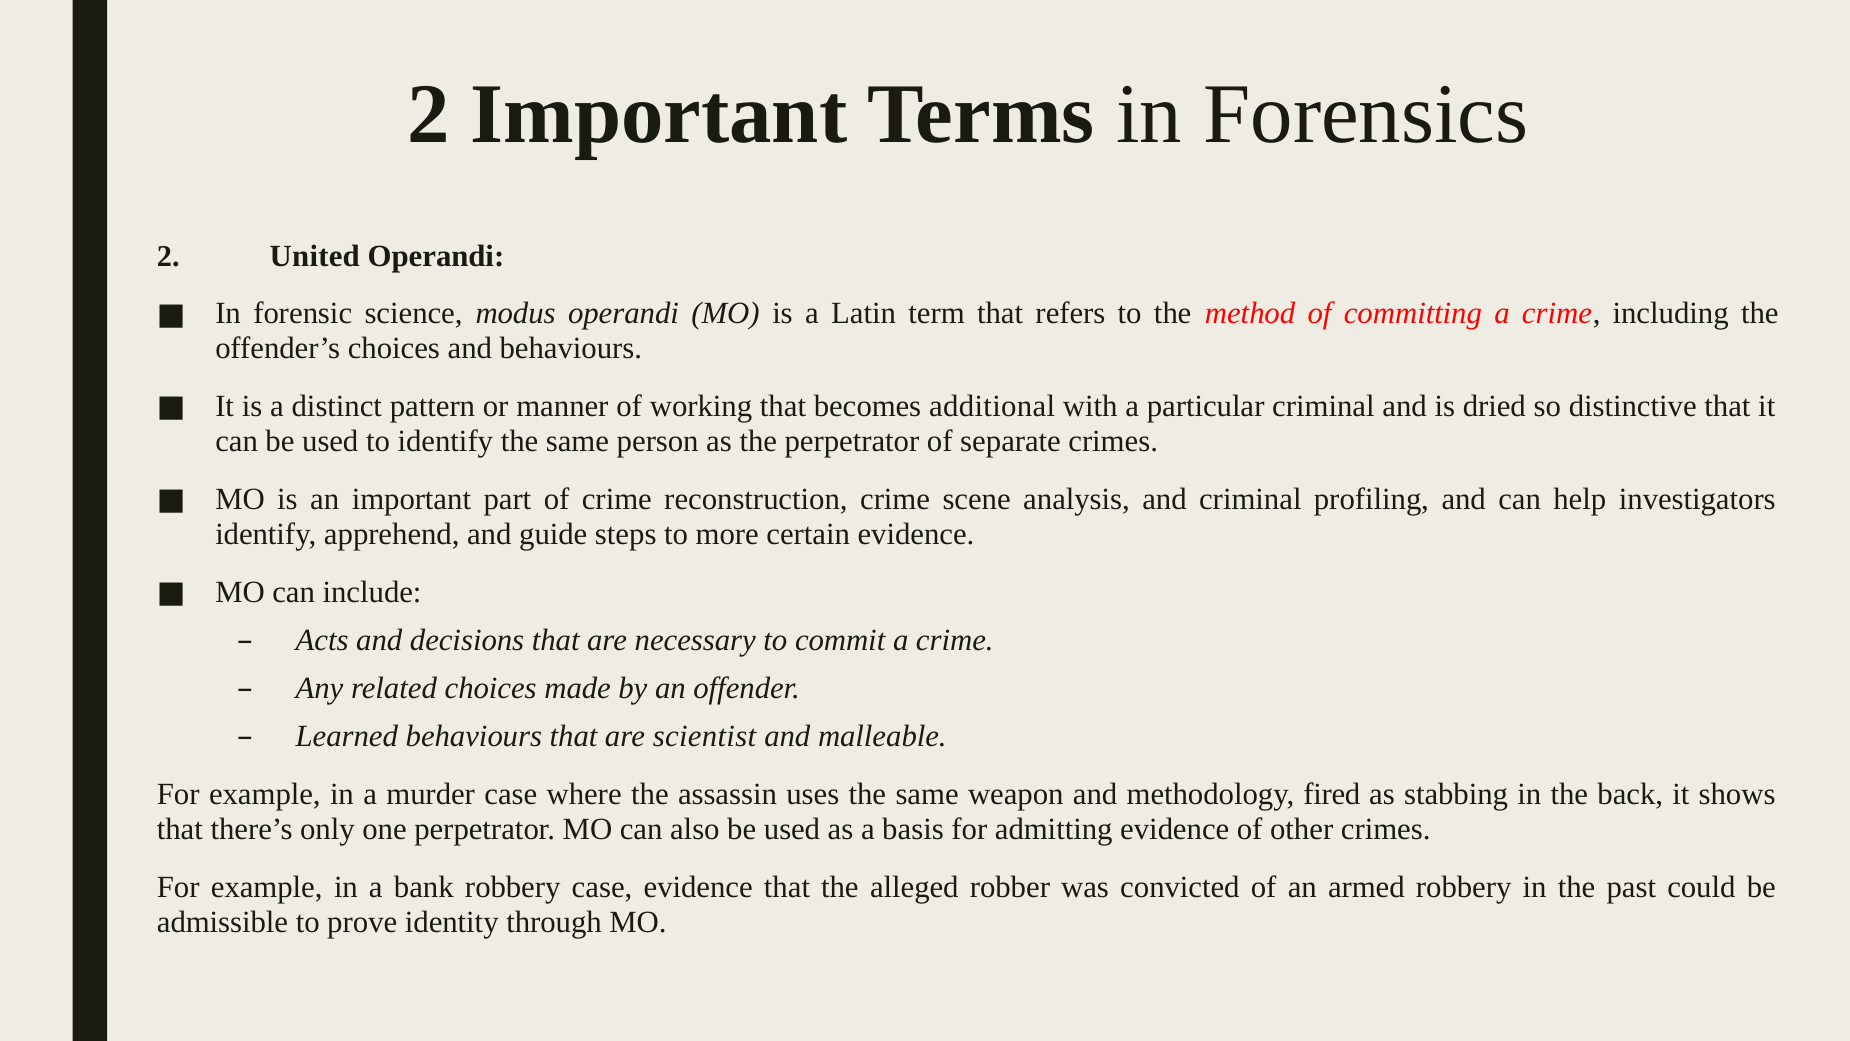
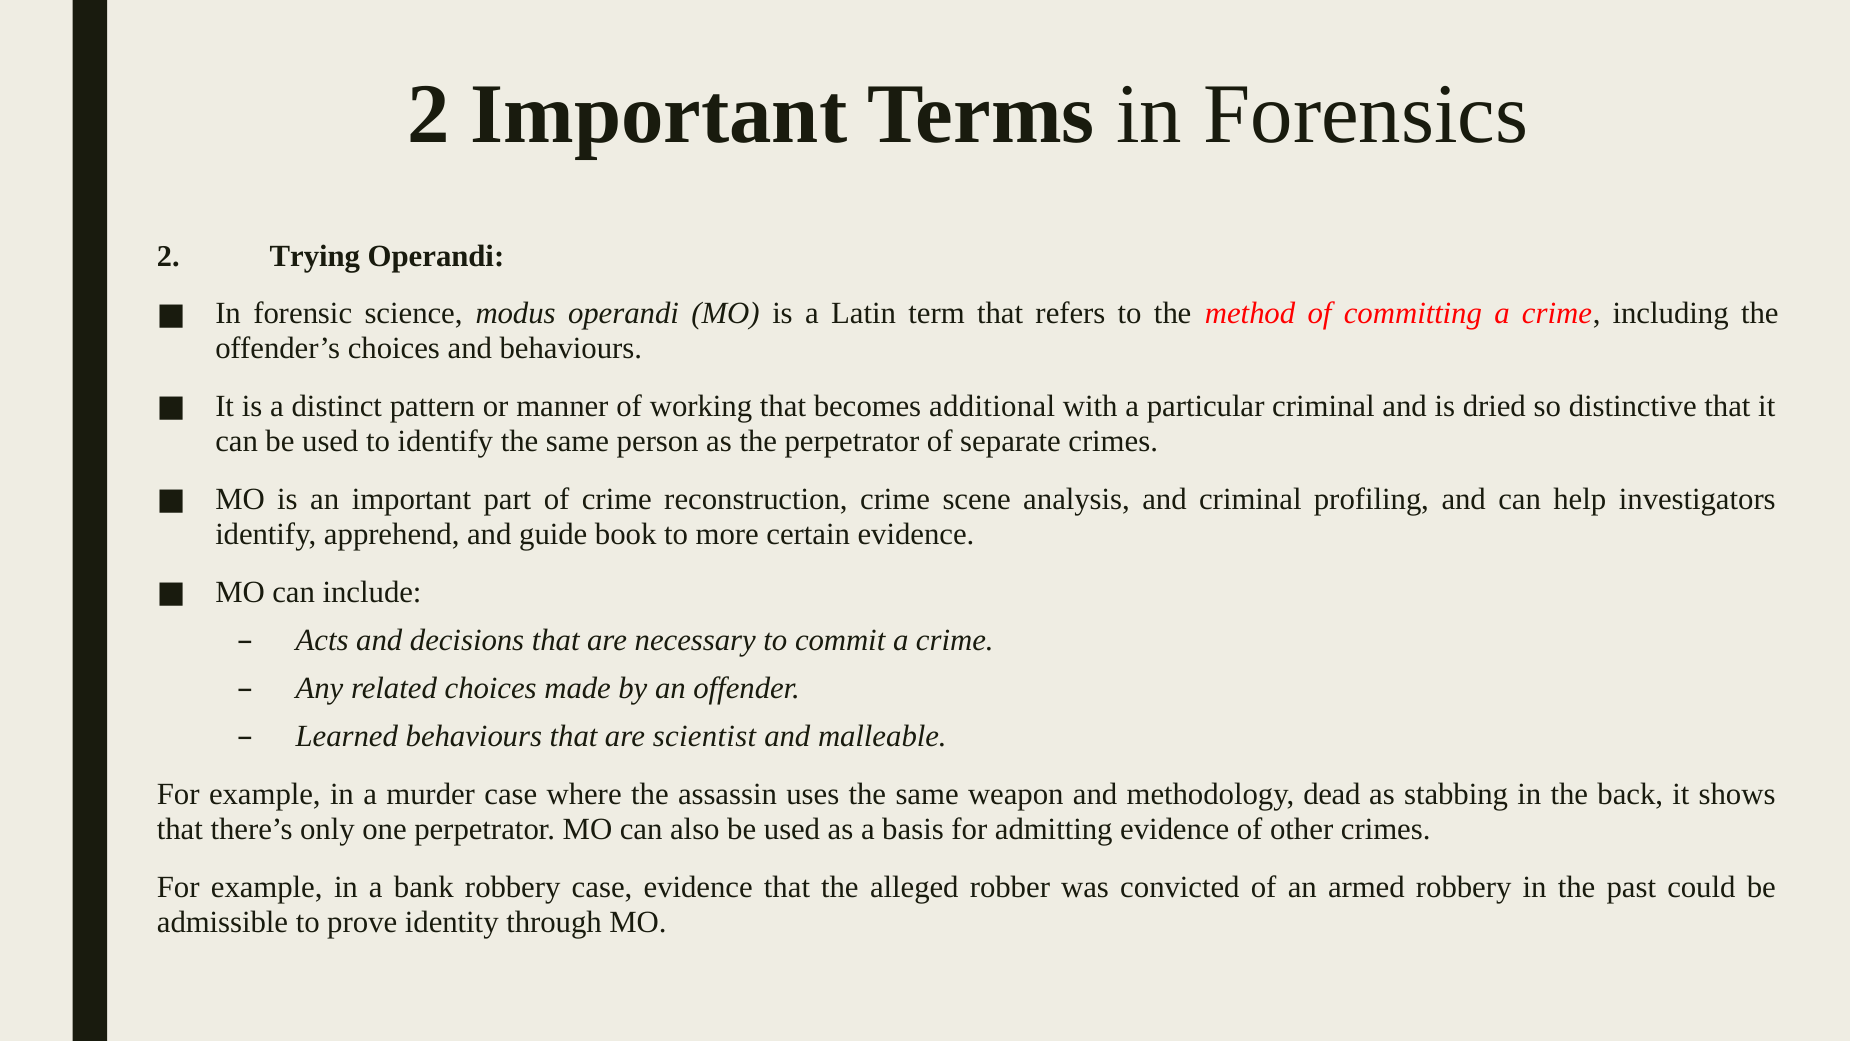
United: United -> Trying (315, 256)
steps: steps -> book (626, 534)
fired: fired -> dead (1332, 794)
